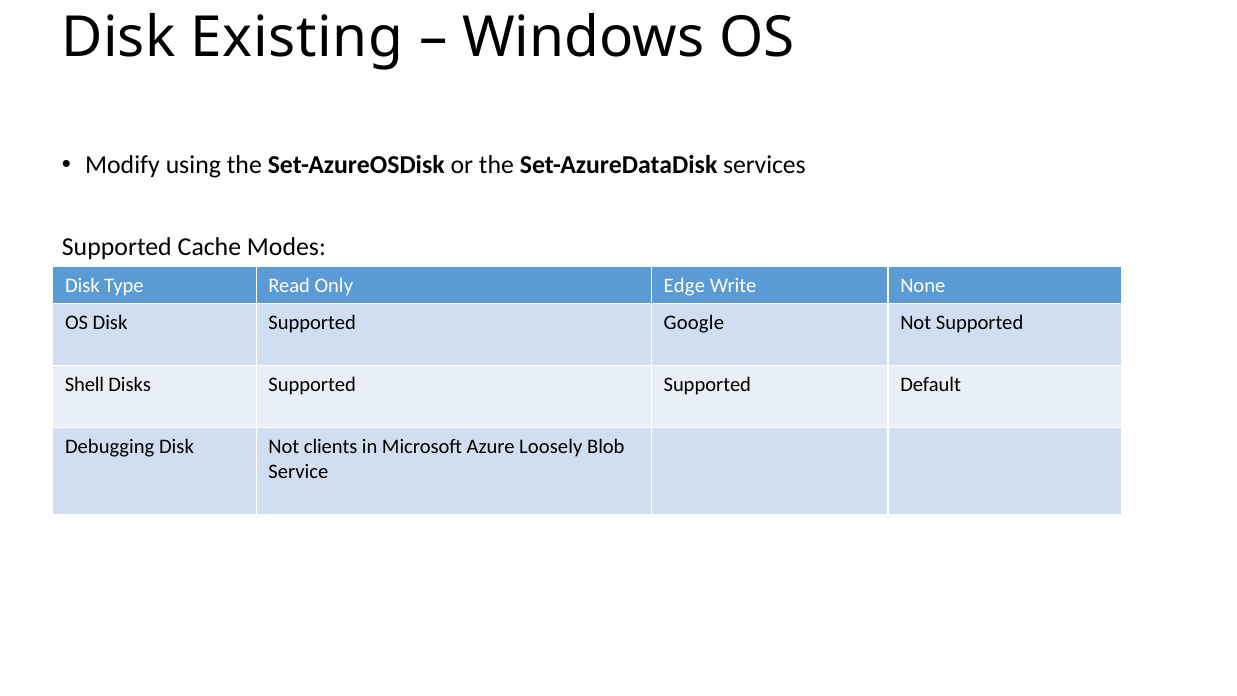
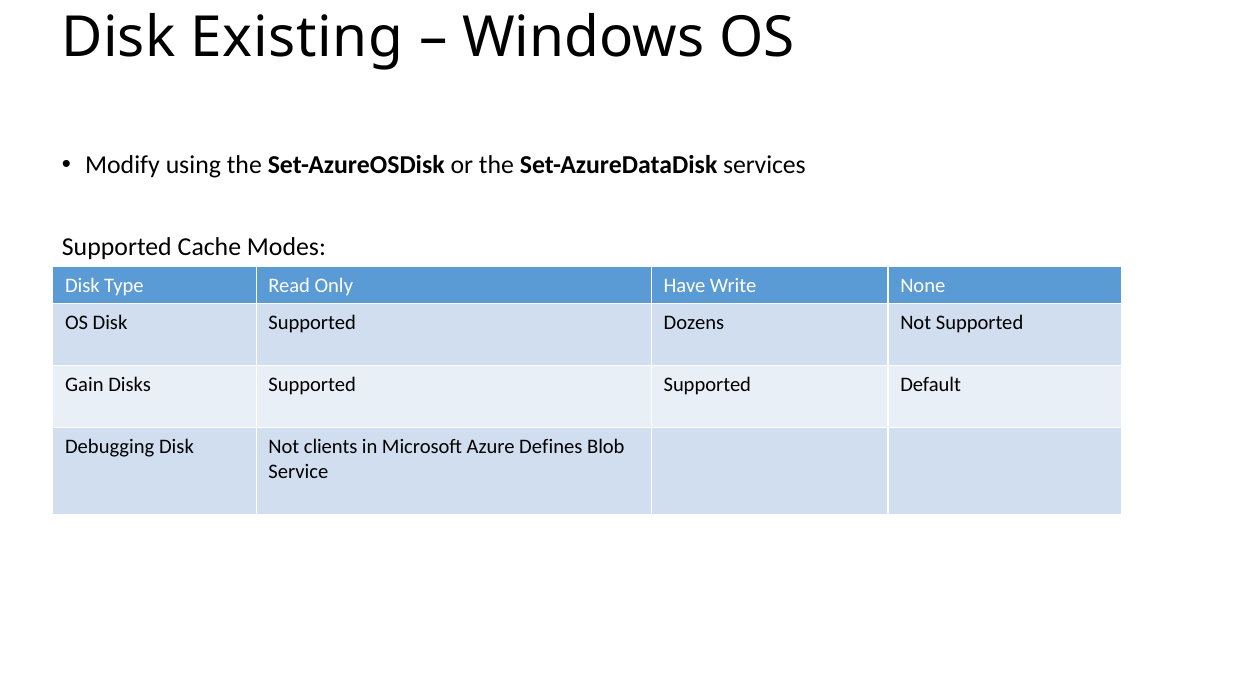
Edge: Edge -> Have (685, 285)
Google: Google -> Dozens (694, 323)
Shell: Shell -> Gain (84, 385)
Loosely: Loosely -> Defines (551, 446)
